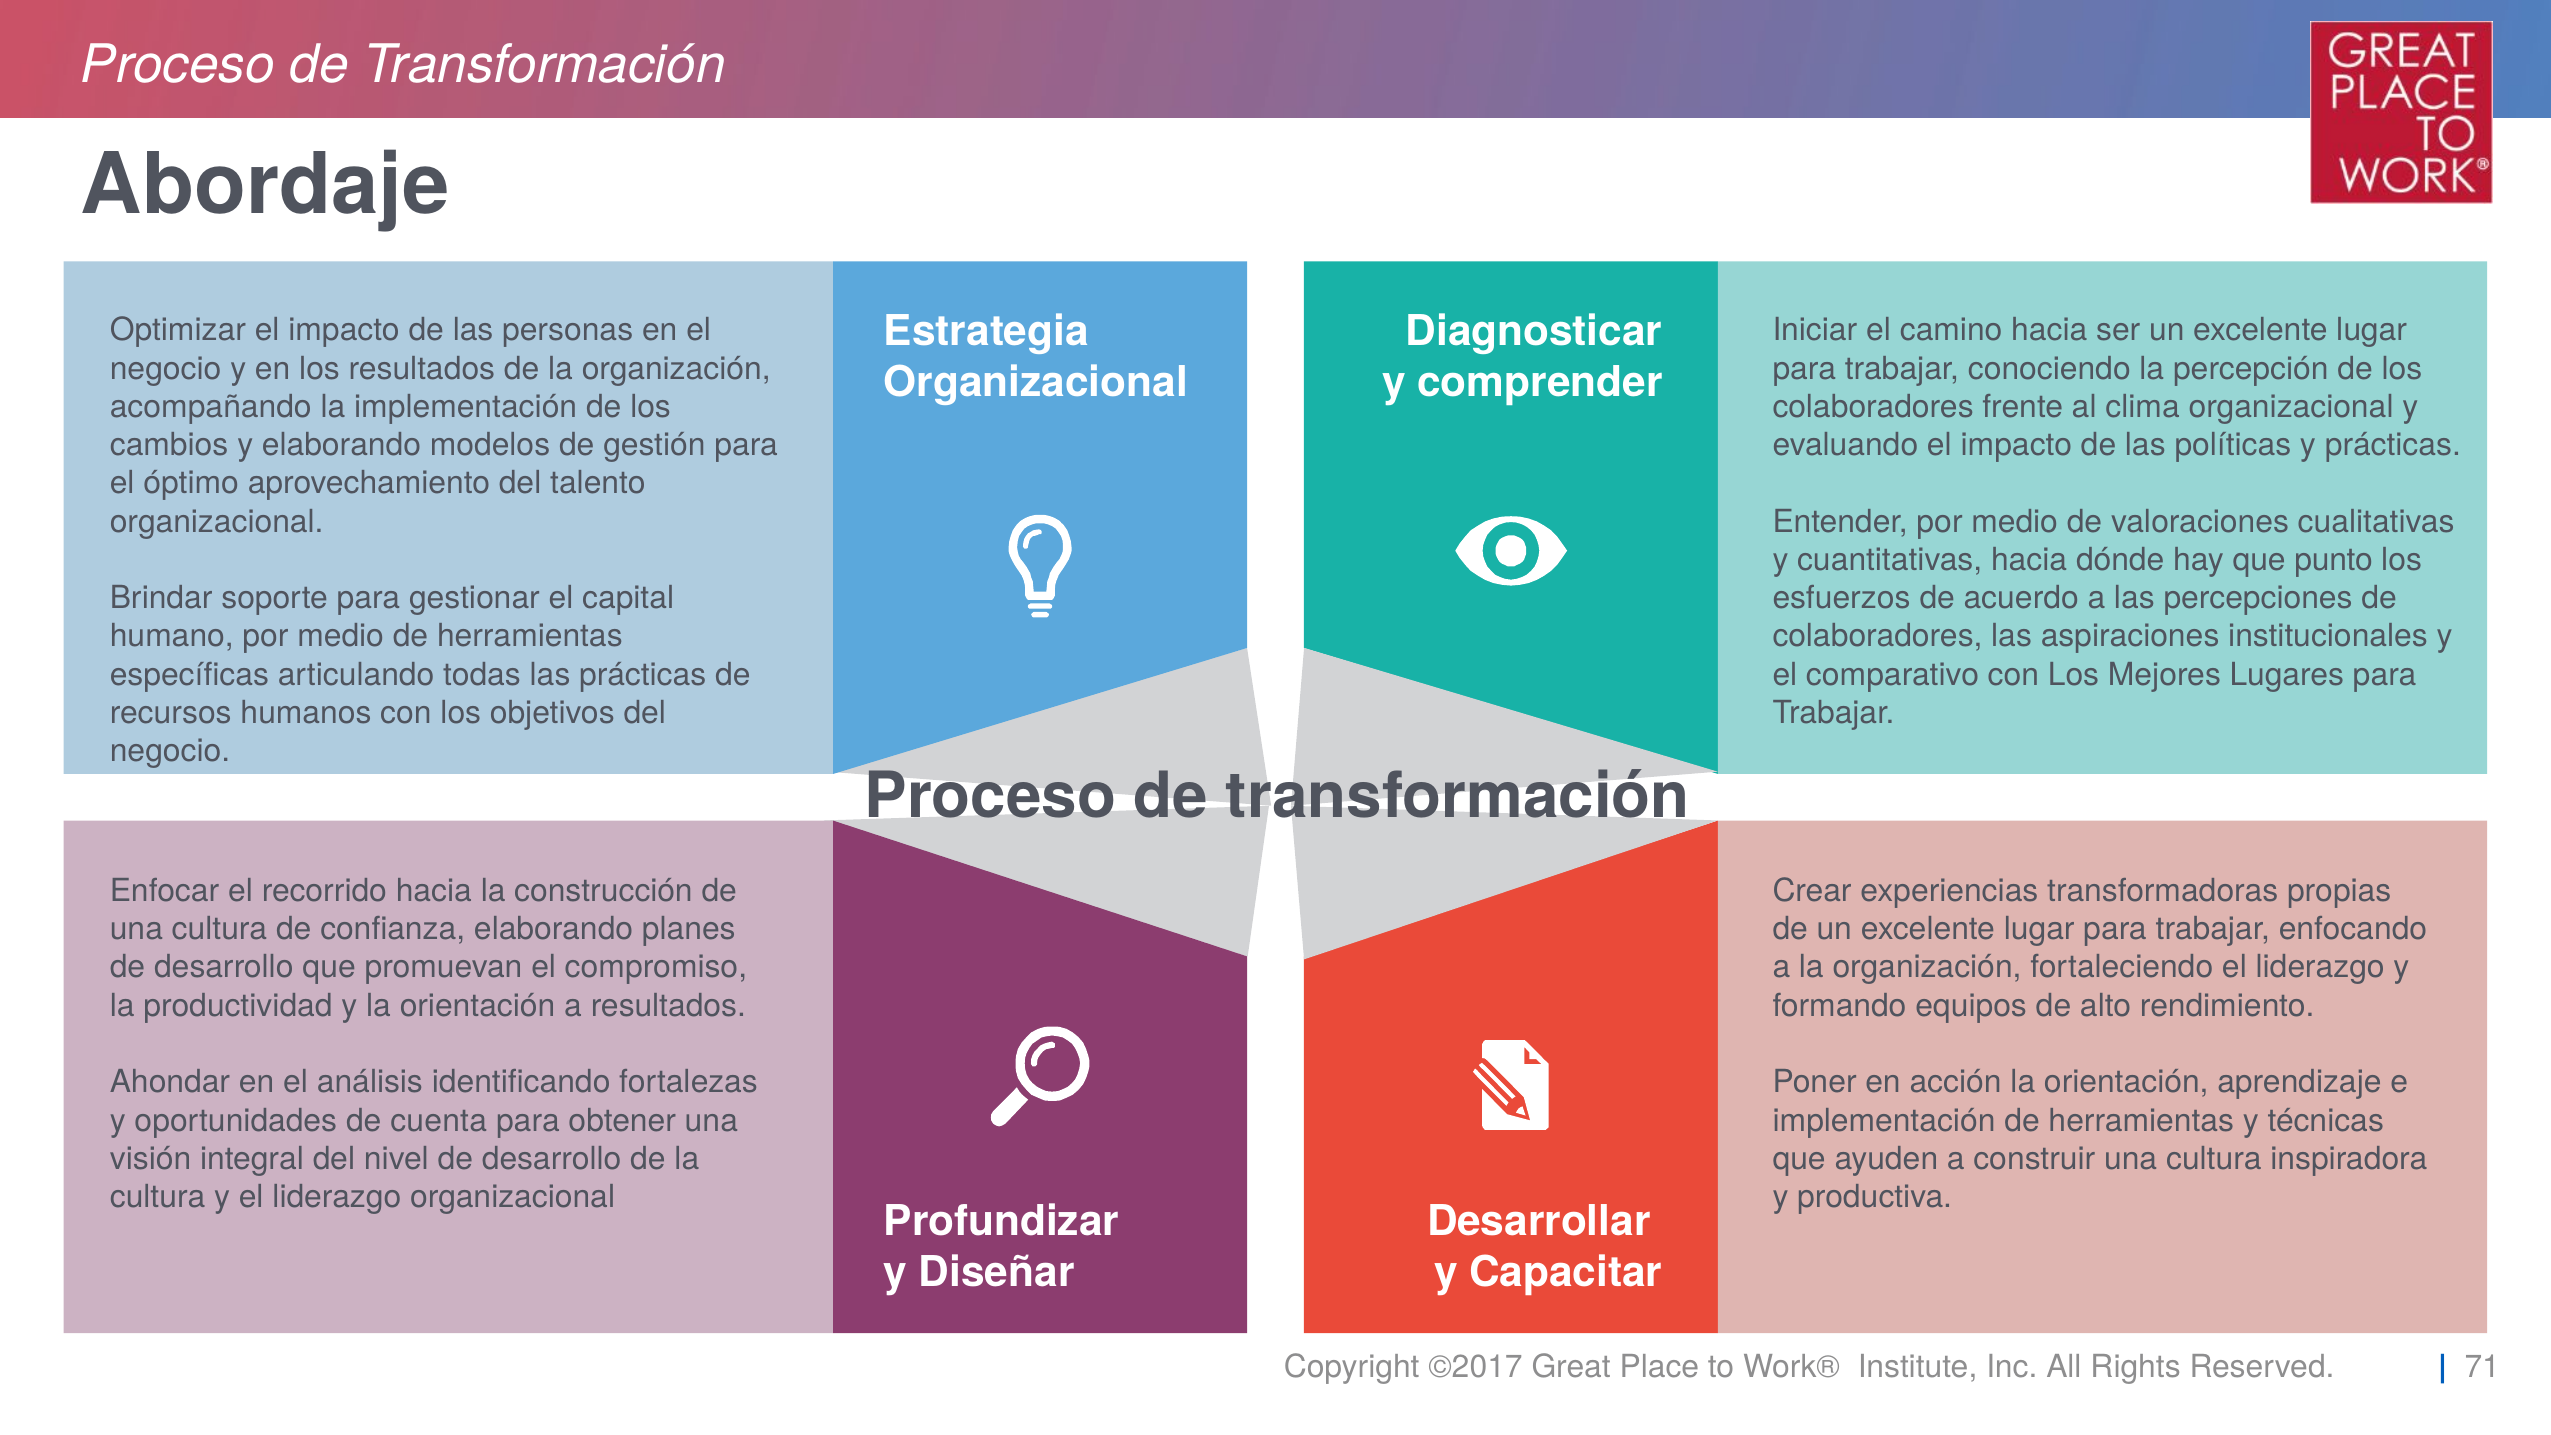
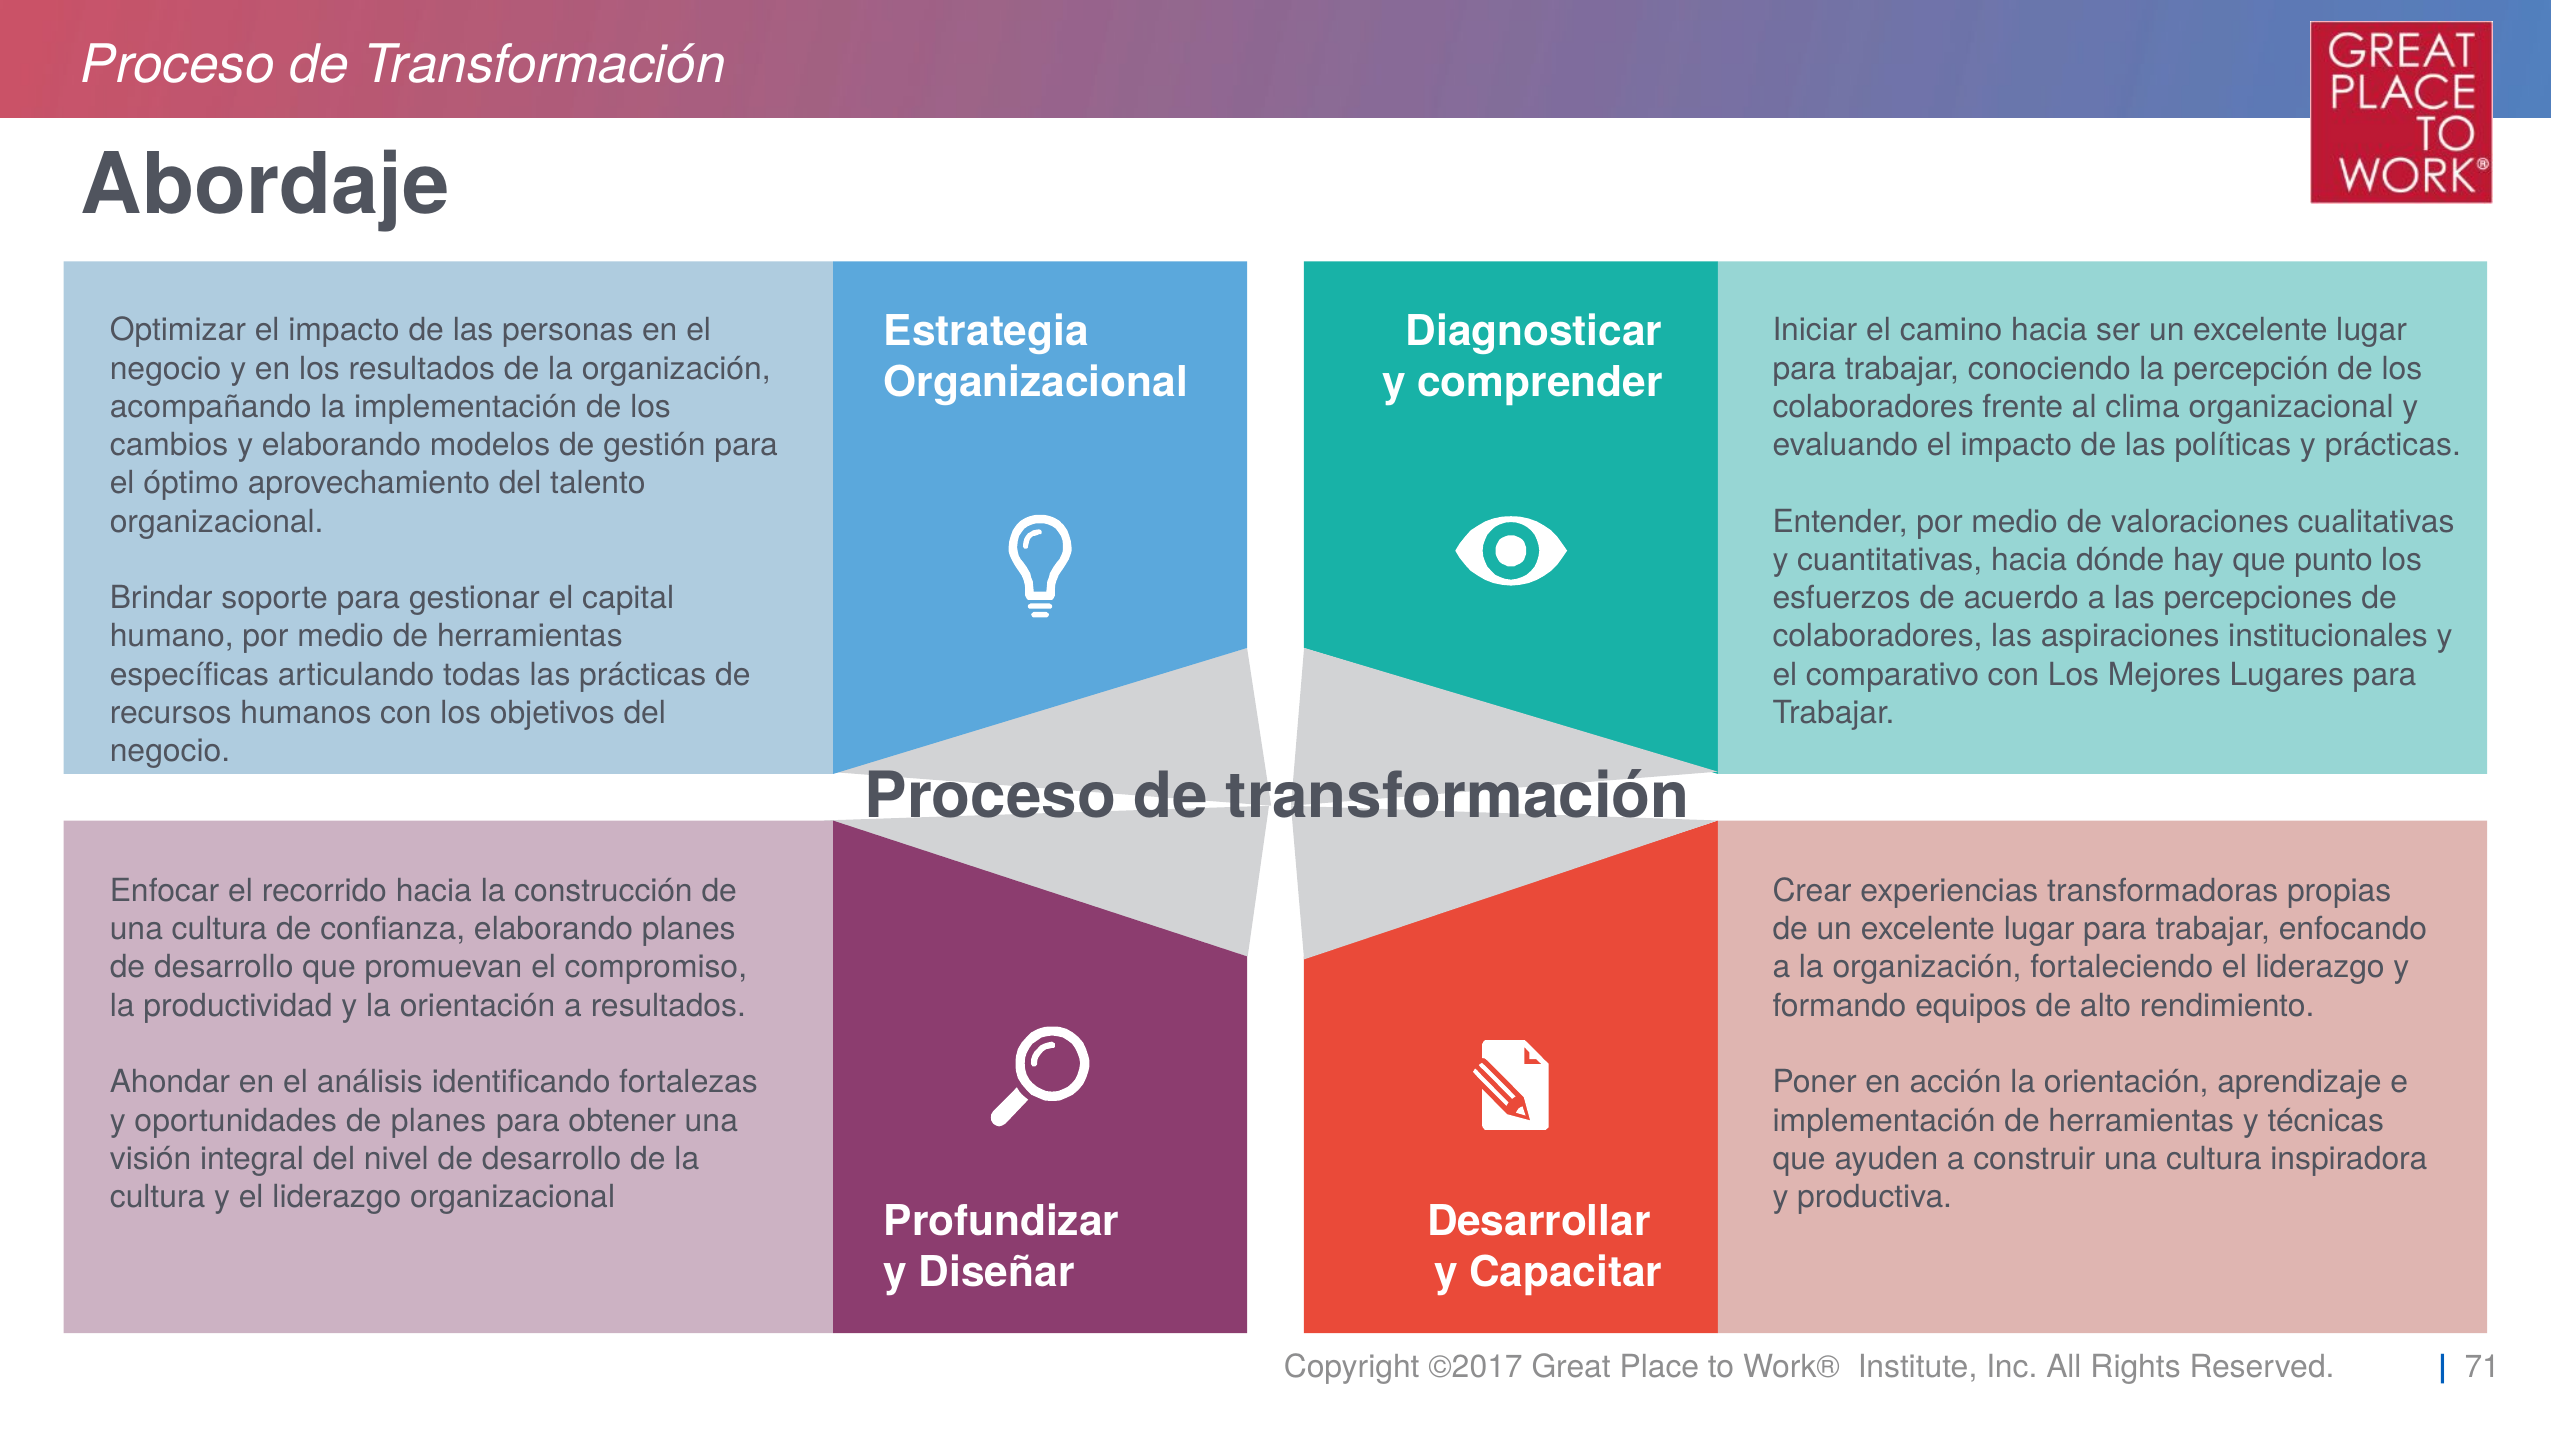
de cuenta: cuenta -> planes (439, 1120)
